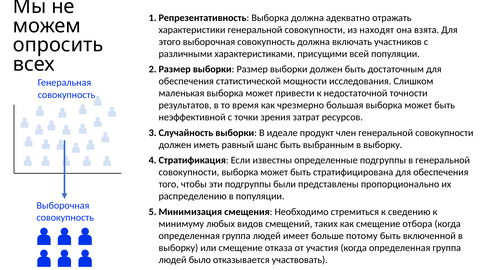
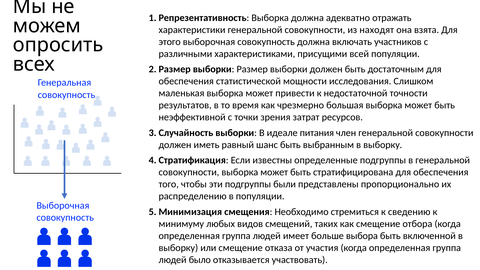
продукт: продукт -> питания (317, 133)
потому: потому -> выбора (362, 236)
